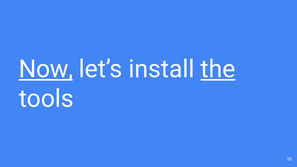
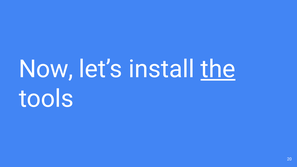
Now underline: present -> none (46, 69)
